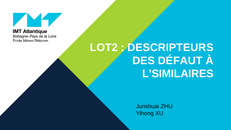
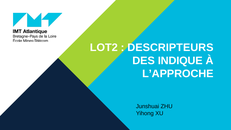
DÉFAUT: DÉFAUT -> INDIQUE (180, 61)
L’SIMILAIRES: L’SIMILAIRES -> L’APPROCHE (178, 74)
